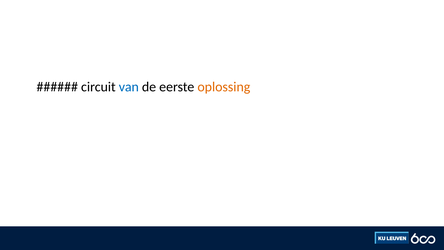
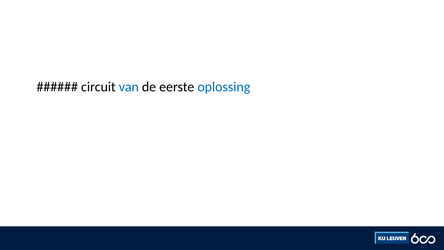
oplossing colour: orange -> blue (224, 87)
